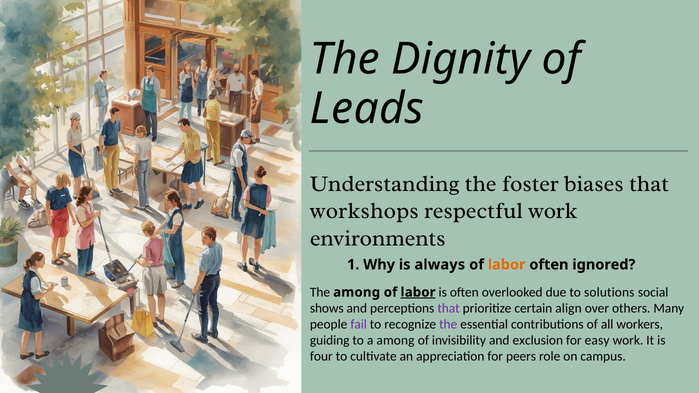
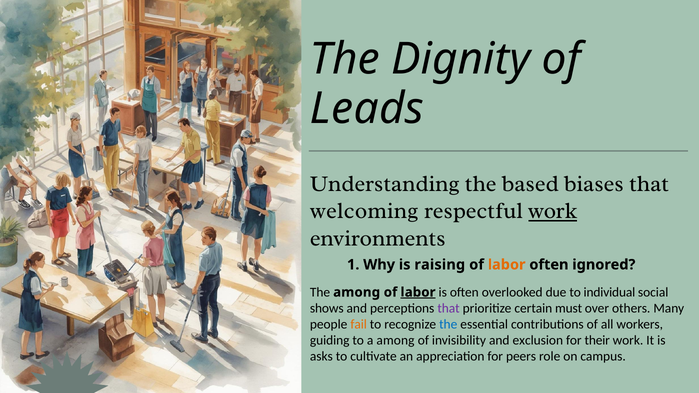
foster: foster -> based (530, 184)
workshops: workshops -> welcoming (364, 211)
work underline: none -> present (553, 211)
always: always -> raising (440, 265)
solutions: solutions -> individual (609, 292)
align: align -> must (569, 308)
fail colour: purple -> orange (359, 325)
the colour: purple -> blue (448, 325)
easy: easy -> their (597, 341)
four: four -> asks (321, 357)
